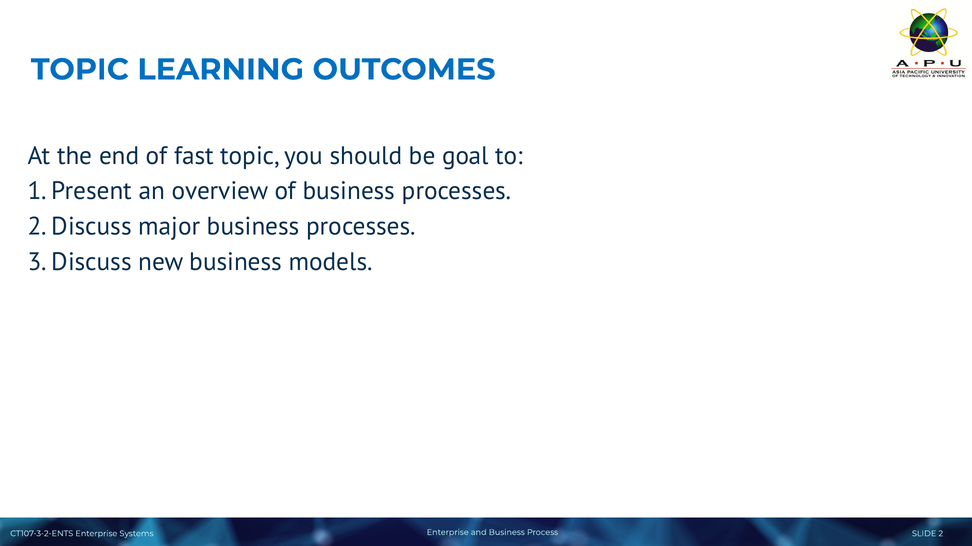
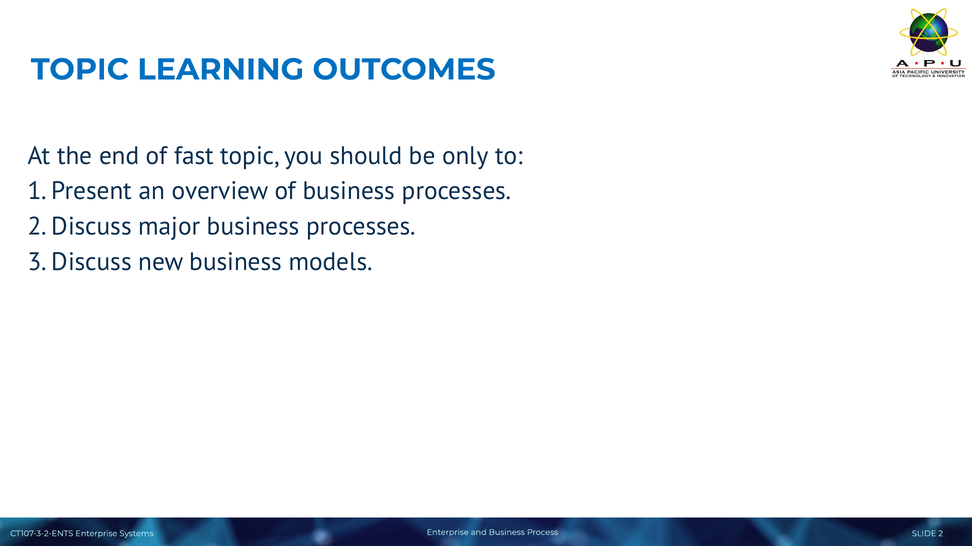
goal: goal -> only (465, 156)
